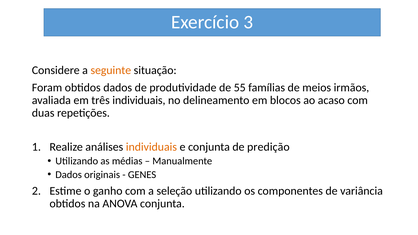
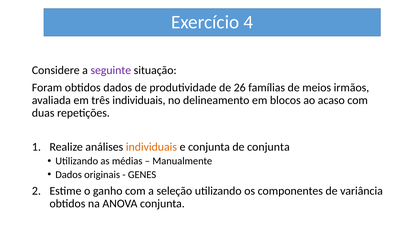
3: 3 -> 4 (248, 22)
seguinte colour: orange -> purple (111, 70)
55: 55 -> 26 (240, 88)
de predição: predição -> conjunta (268, 147)
